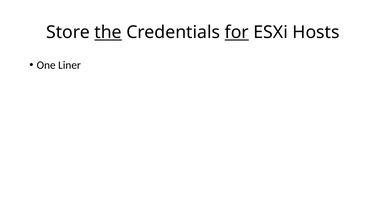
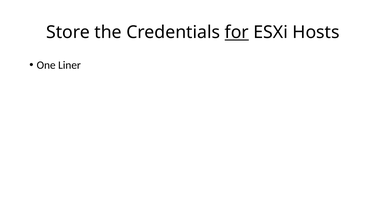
the underline: present -> none (108, 32)
